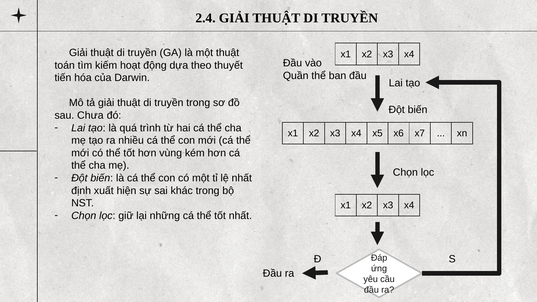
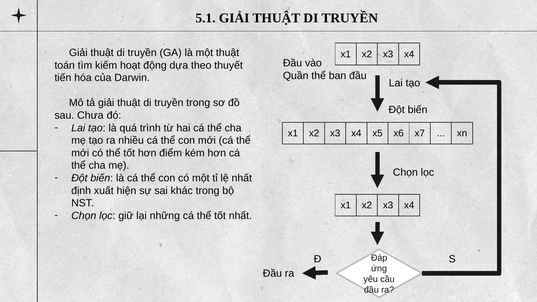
2.4: 2.4 -> 5.1 (205, 18)
vùng: vùng -> điểm (171, 153)
